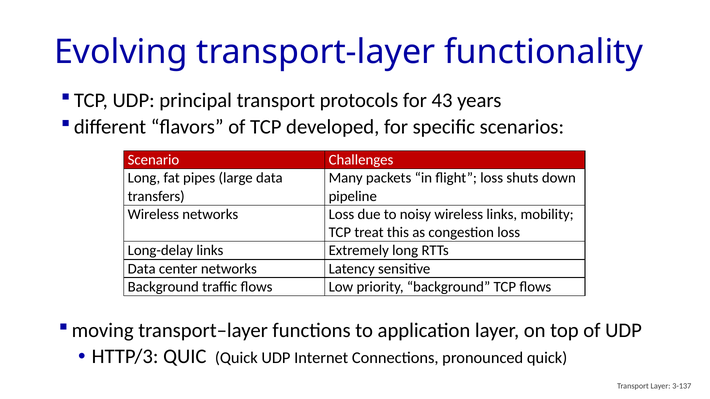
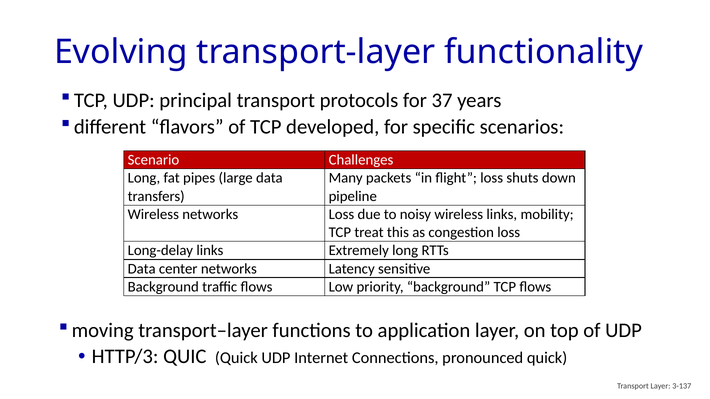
43: 43 -> 37 (442, 100)
